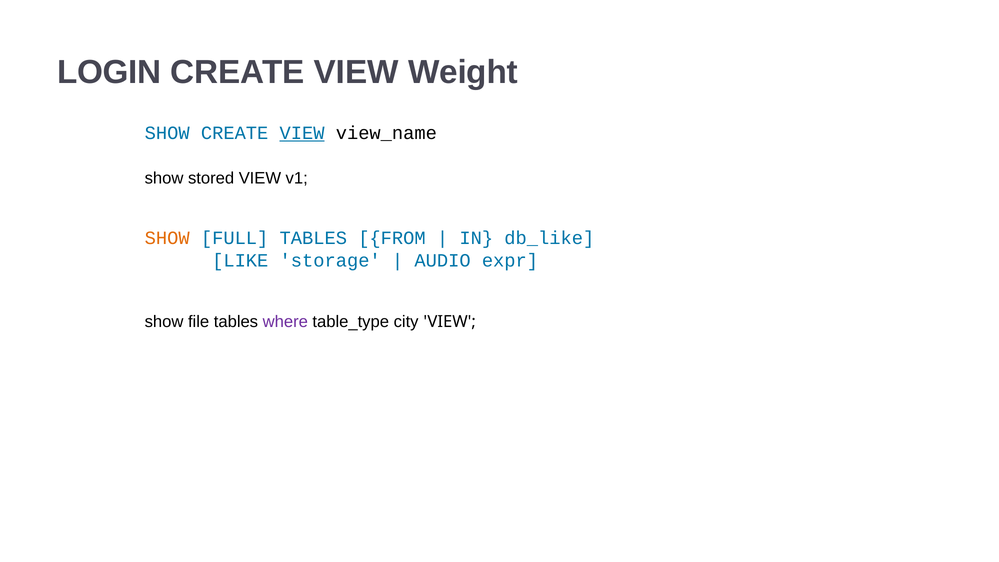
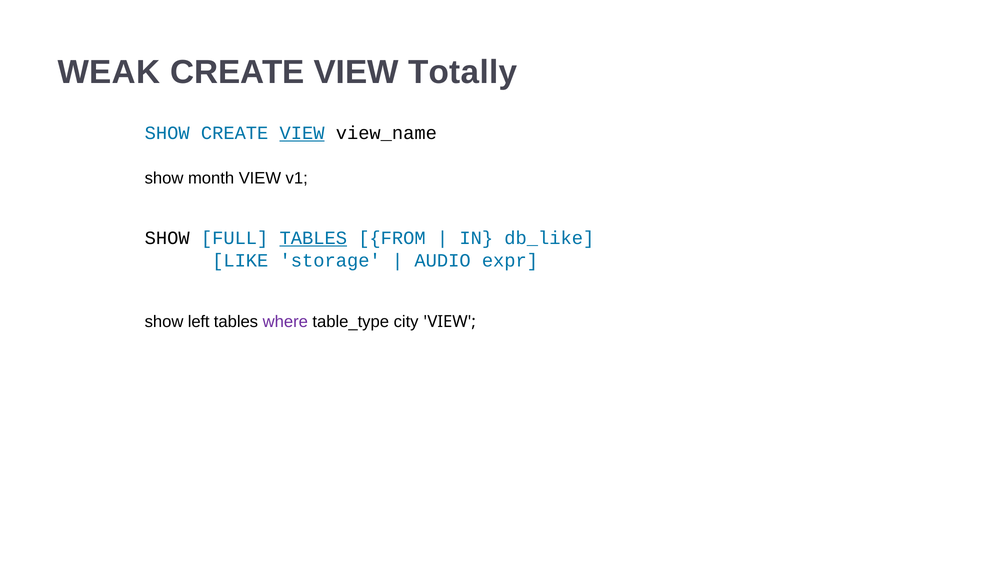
LOGIN: LOGIN -> WEAK (109, 72)
Weight: Weight -> Totally (463, 72)
stored: stored -> month (211, 178)
SHOW colour: orange -> black (167, 238)
TABLES underline: none -> present (313, 238)
file: file -> left (199, 322)
